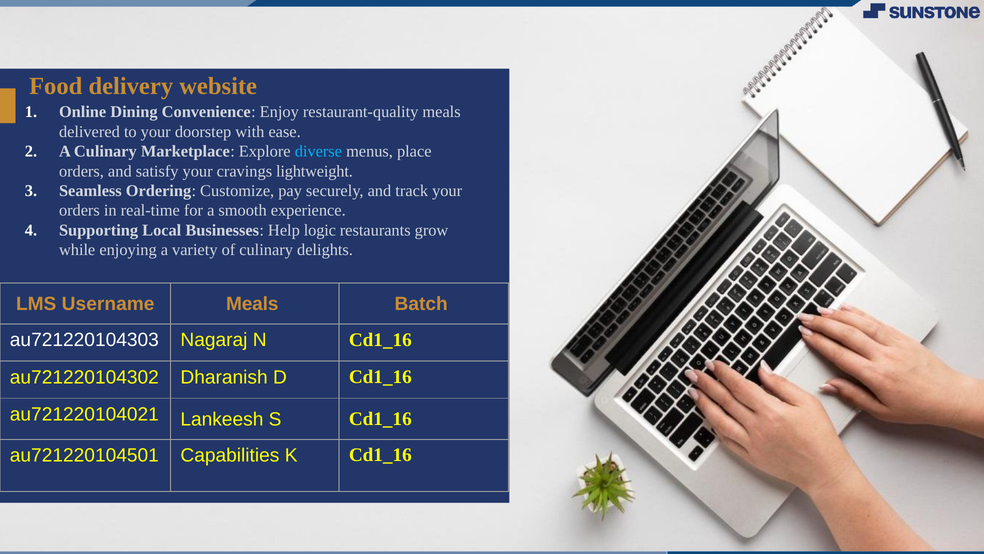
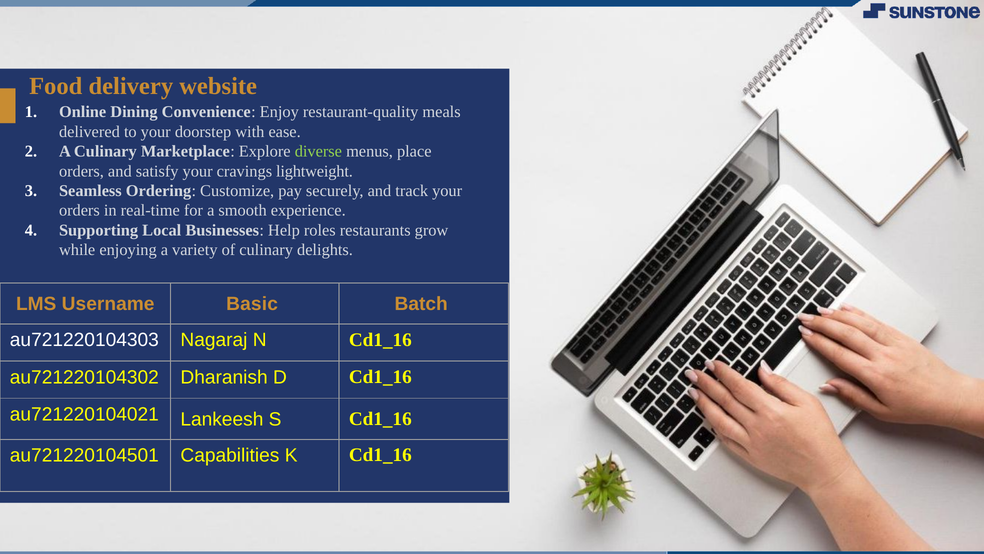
diverse colour: light blue -> light green (318, 151)
logic: logic -> roles (320, 230)
Username Meals: Meals -> Basic (252, 304)
